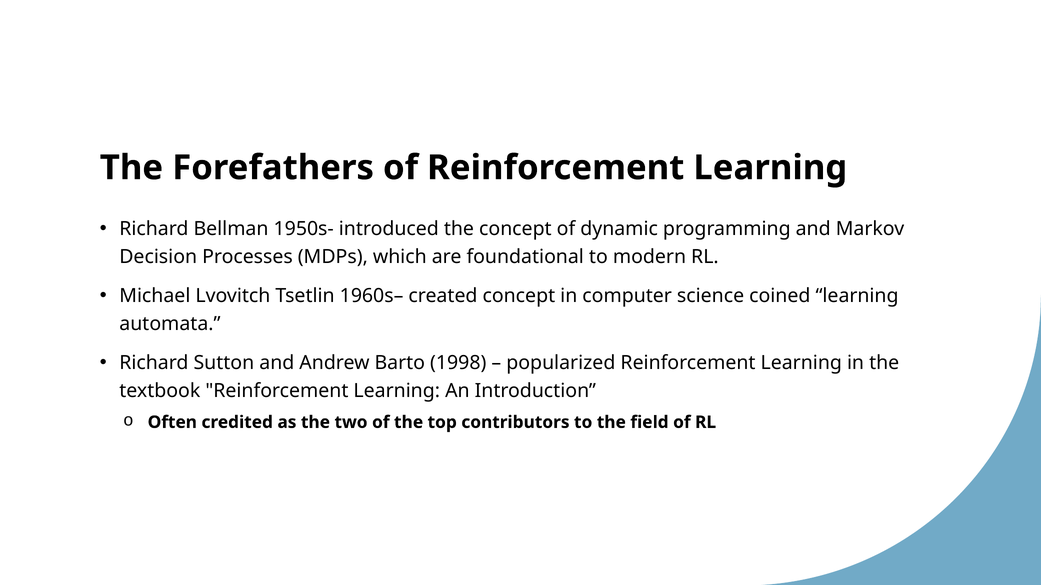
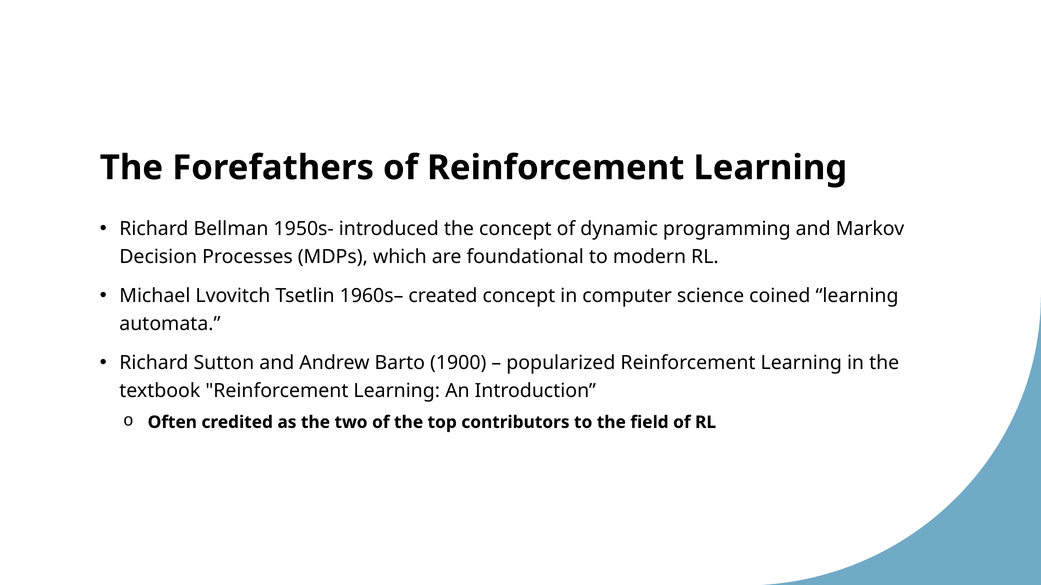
1998: 1998 -> 1900 (458, 363)
